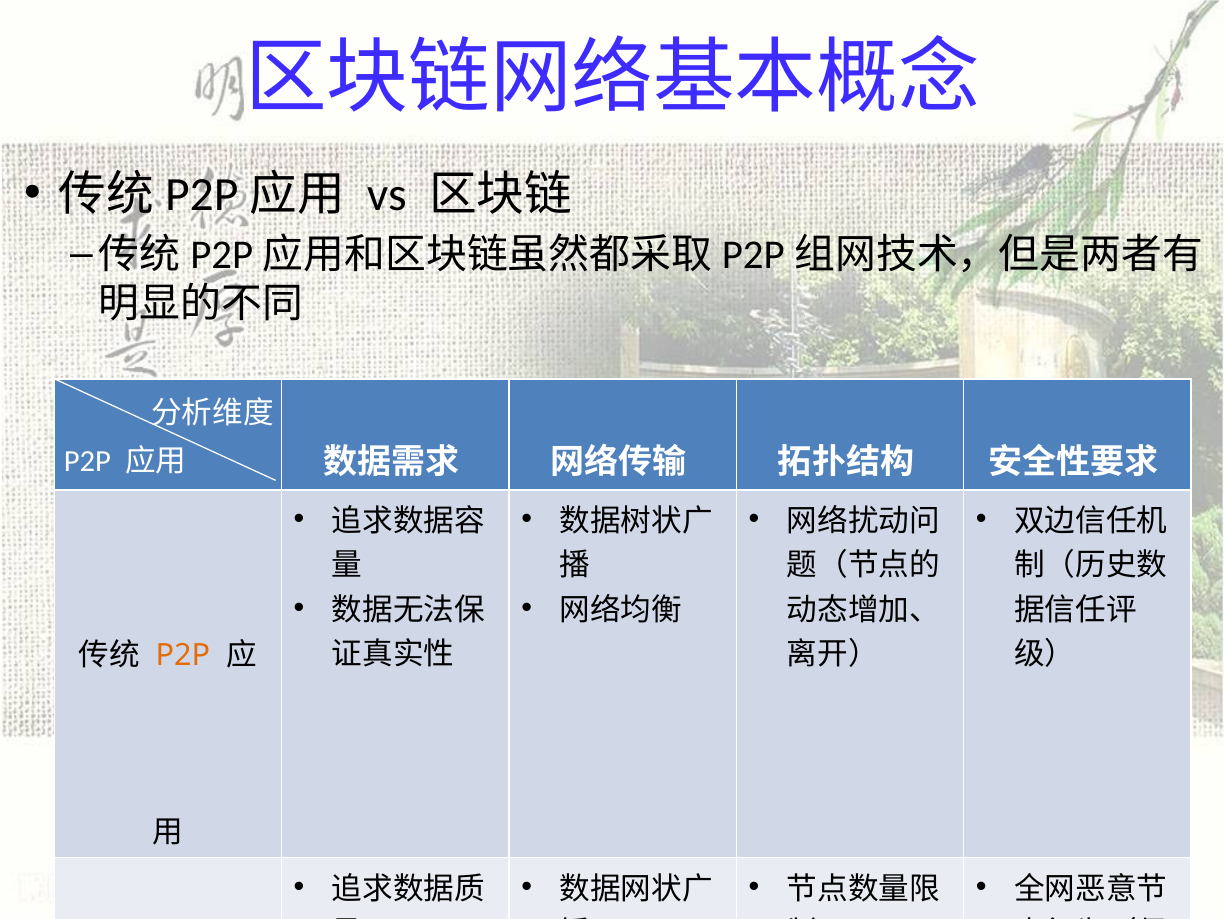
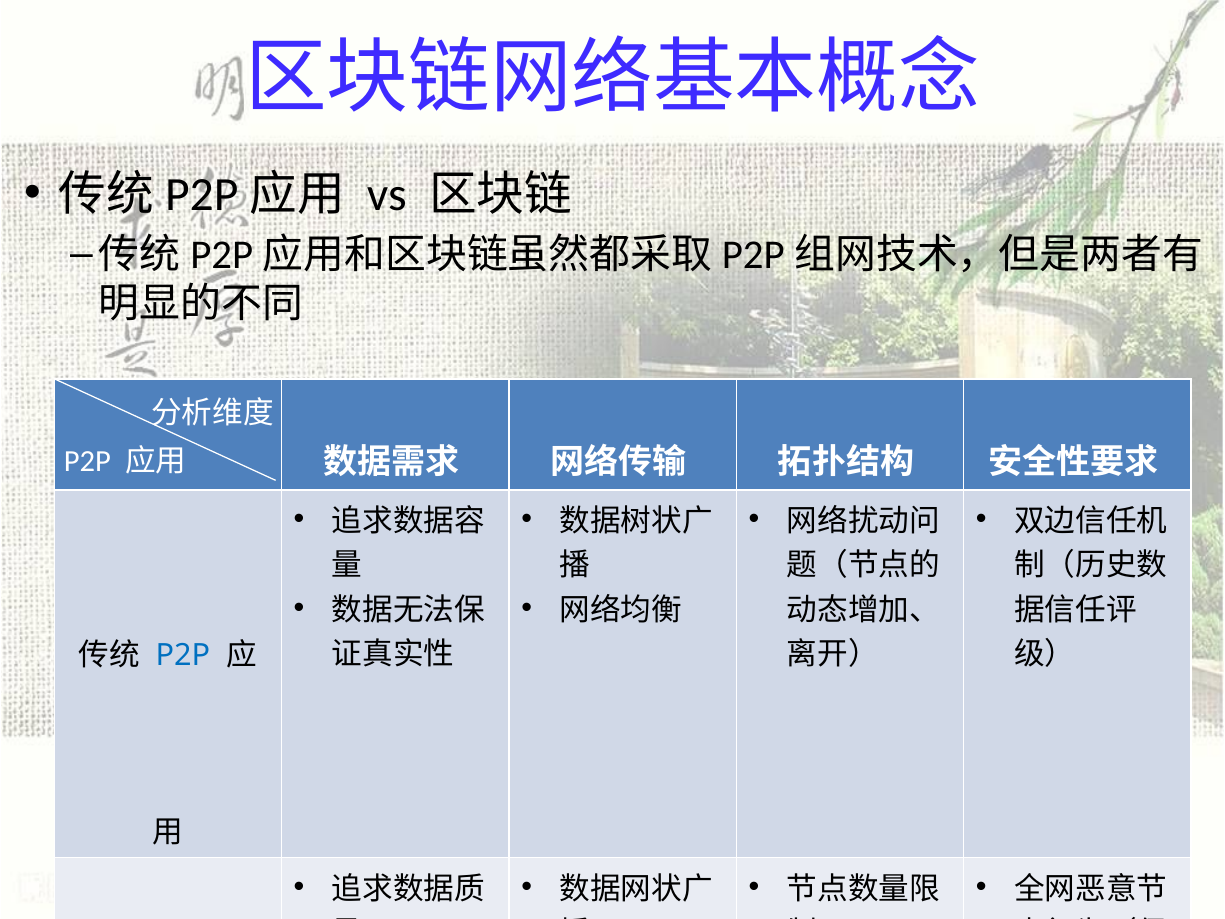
P2P colour: orange -> blue (183, 655)
